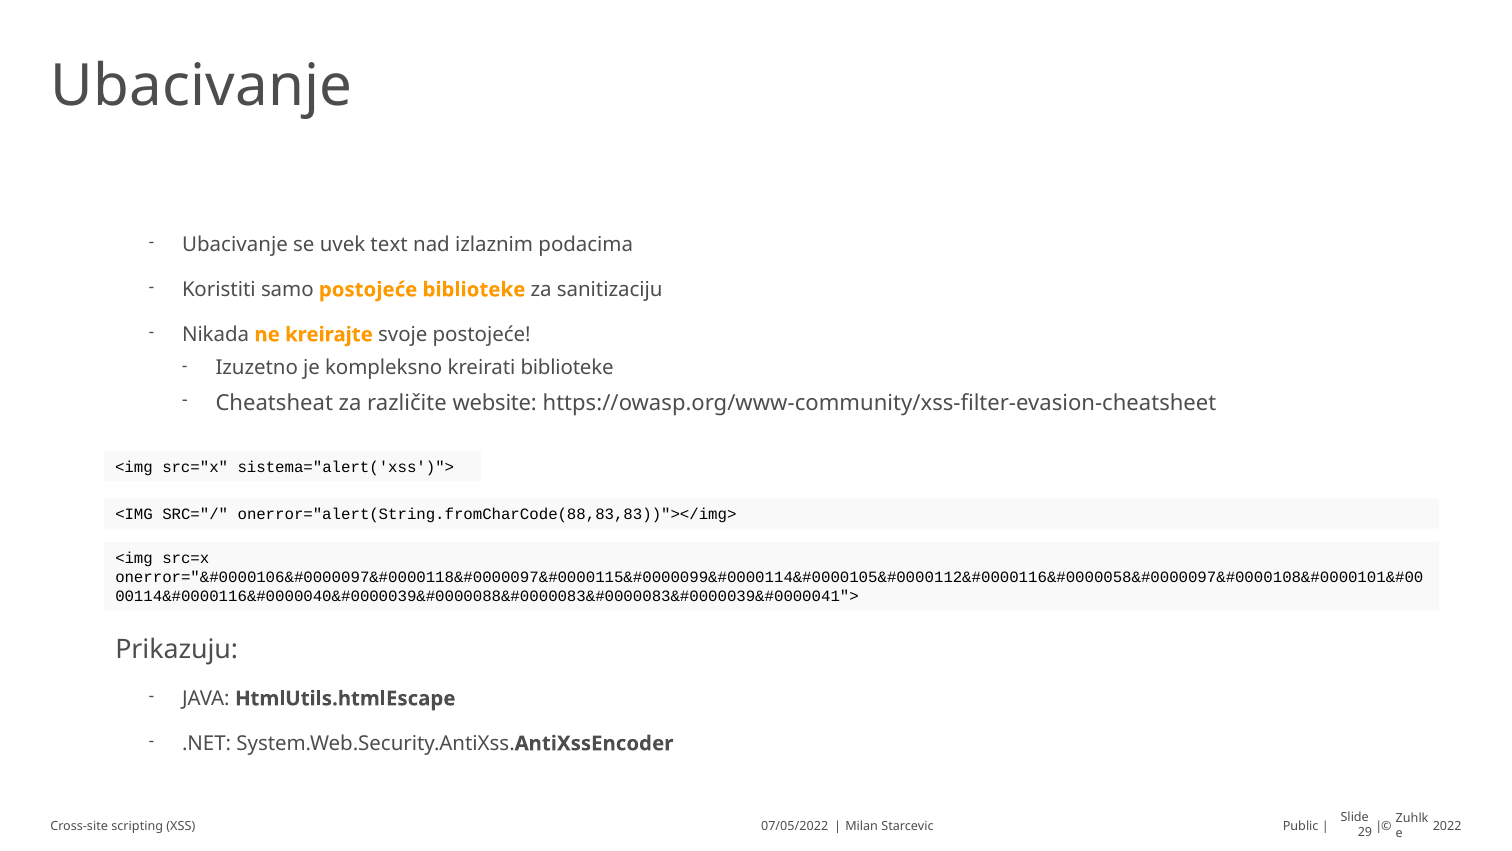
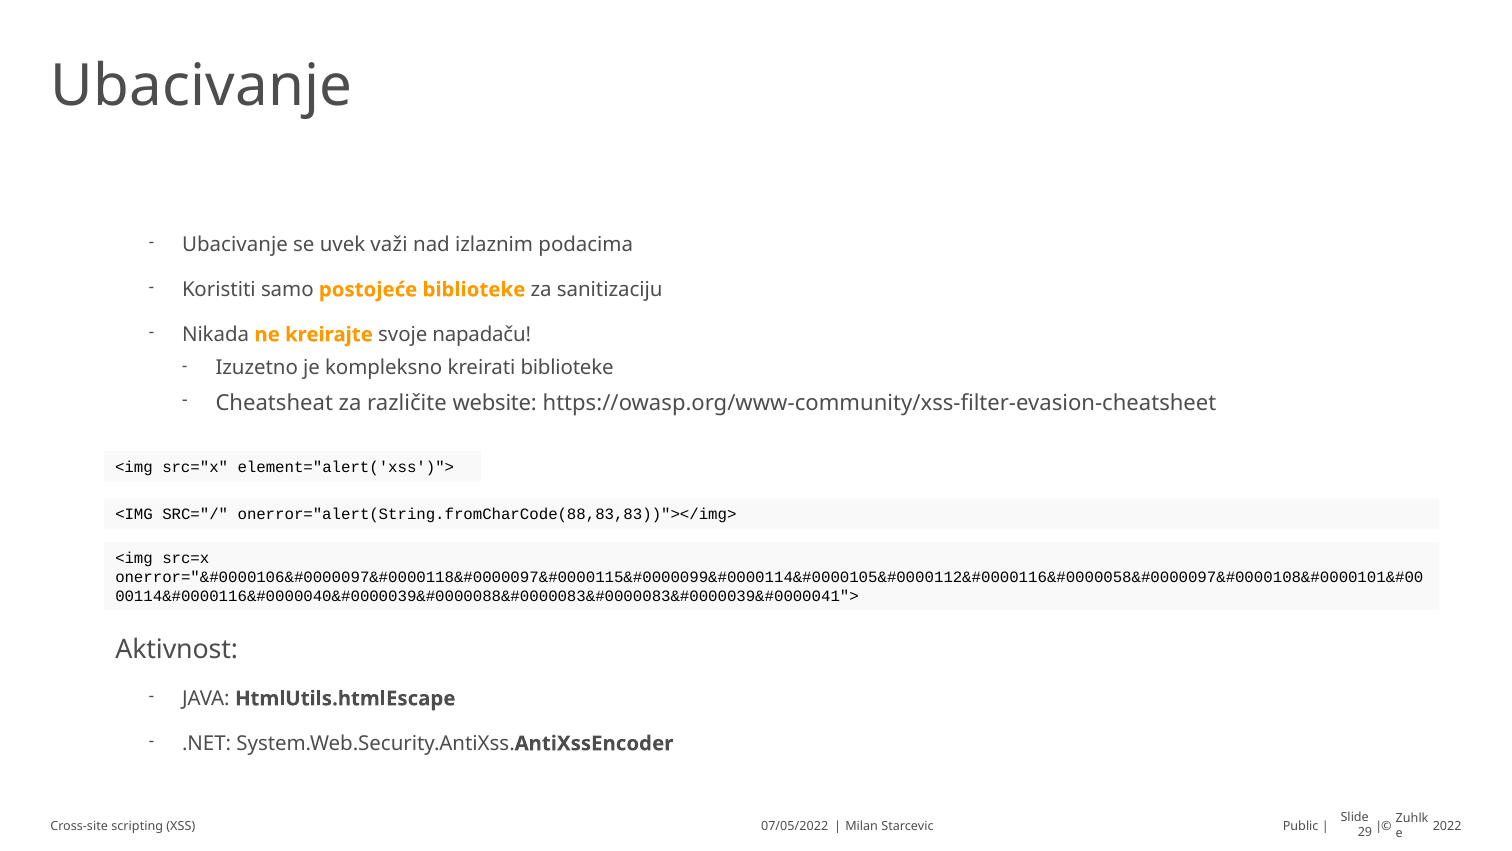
text: text -> važi (389, 245)
svoje postojeće: postojeće -> napadaču (482, 334)
sistema="alert('xss')">: sistema="alert('xss')"> -> element="alert('xss')"> (346, 467)
Prikazuju: Prikazuju -> Aktivnost (177, 650)
